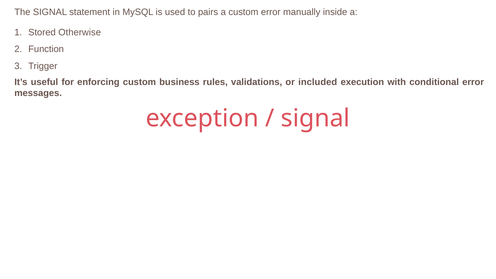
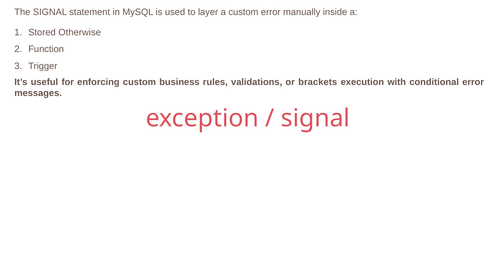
pairs: pairs -> layer (208, 12)
included: included -> brackets (318, 82)
